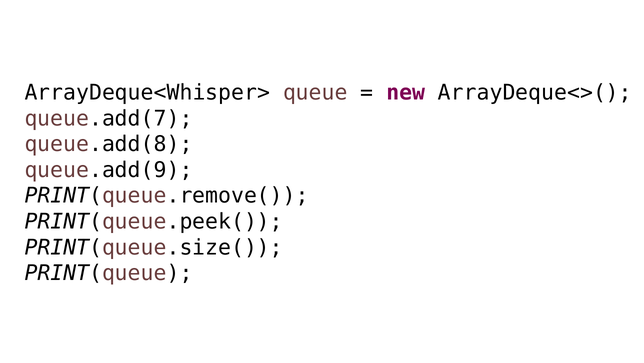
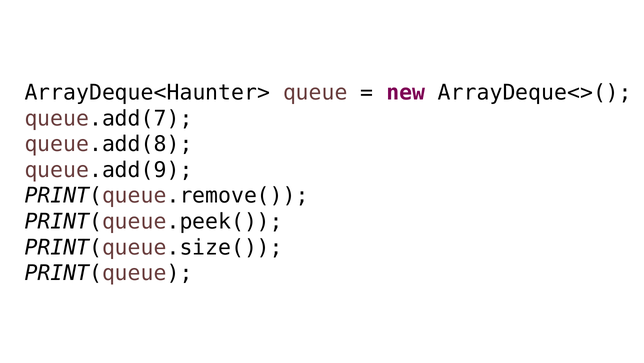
ArrayDeque<Whisper>: ArrayDeque<Whisper> -> ArrayDeque<Haunter> (147, 92)
